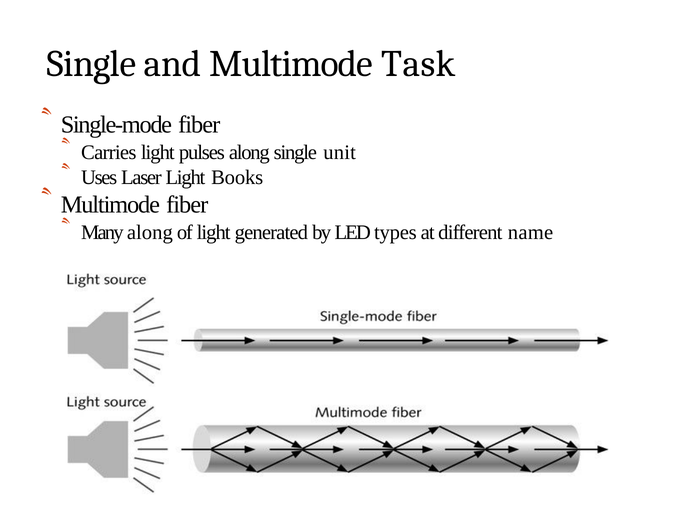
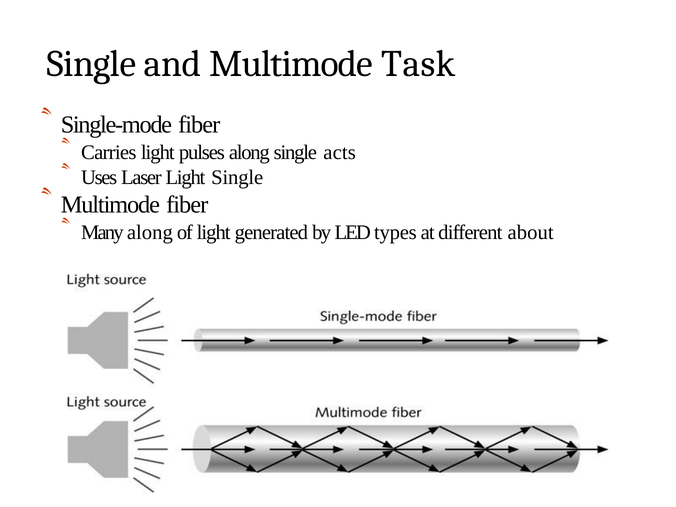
unit: unit -> acts (340, 152)
Light Books: Books -> Single (237, 177)
name: name -> about (531, 232)
